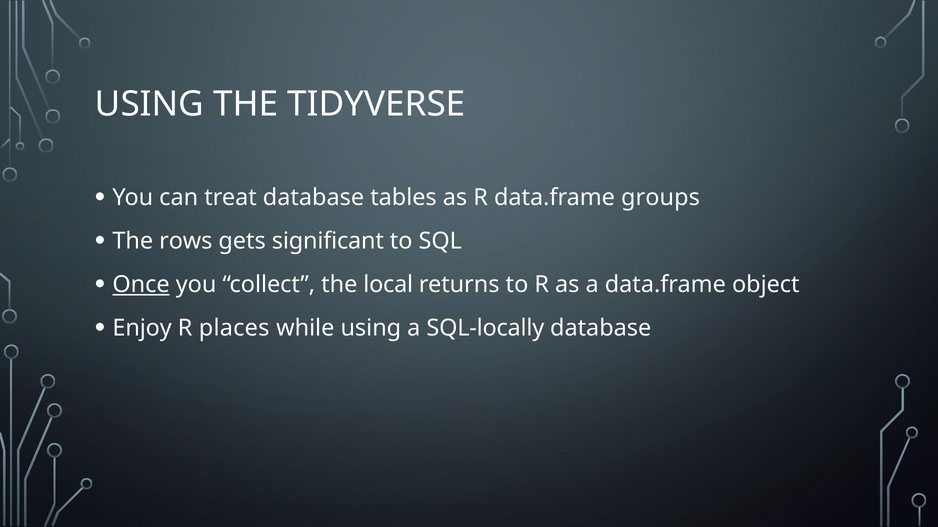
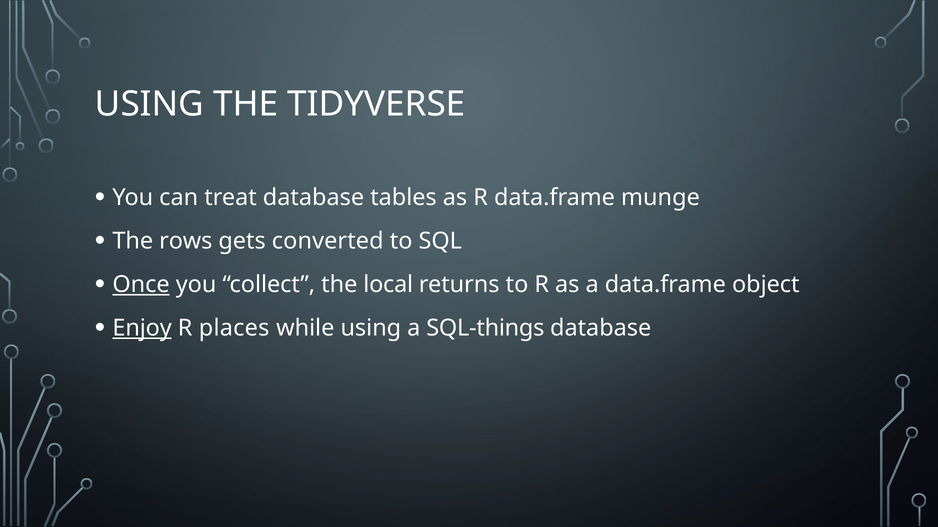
groups: groups -> munge (660, 198)
significant: significant -> converted (328, 241)
Enjoy underline: none -> present (142, 329)
SQL-locally: SQL-locally -> SQL-things (485, 329)
